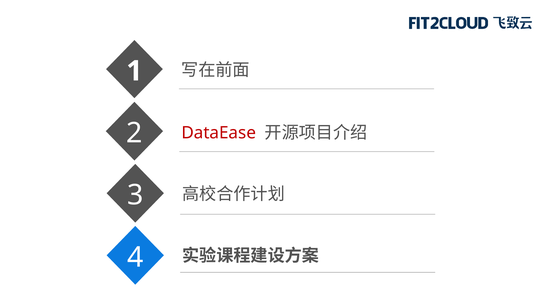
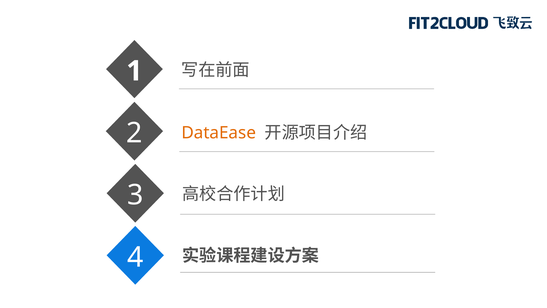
DataEase colour: red -> orange (219, 133)
